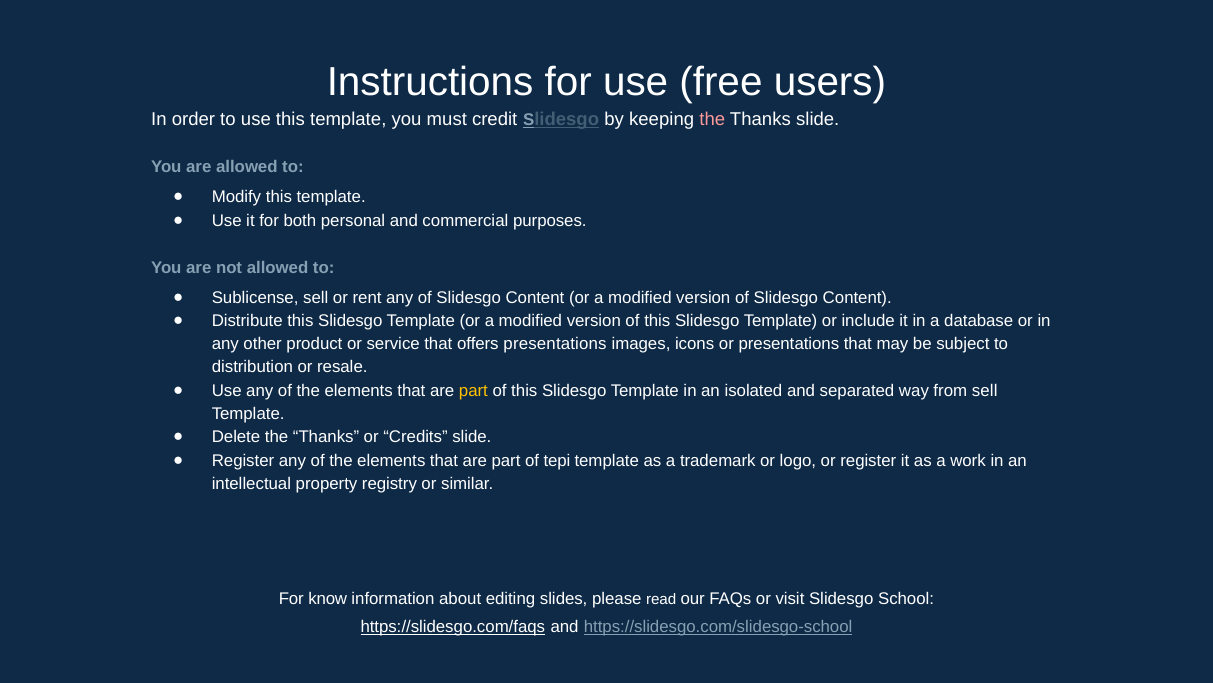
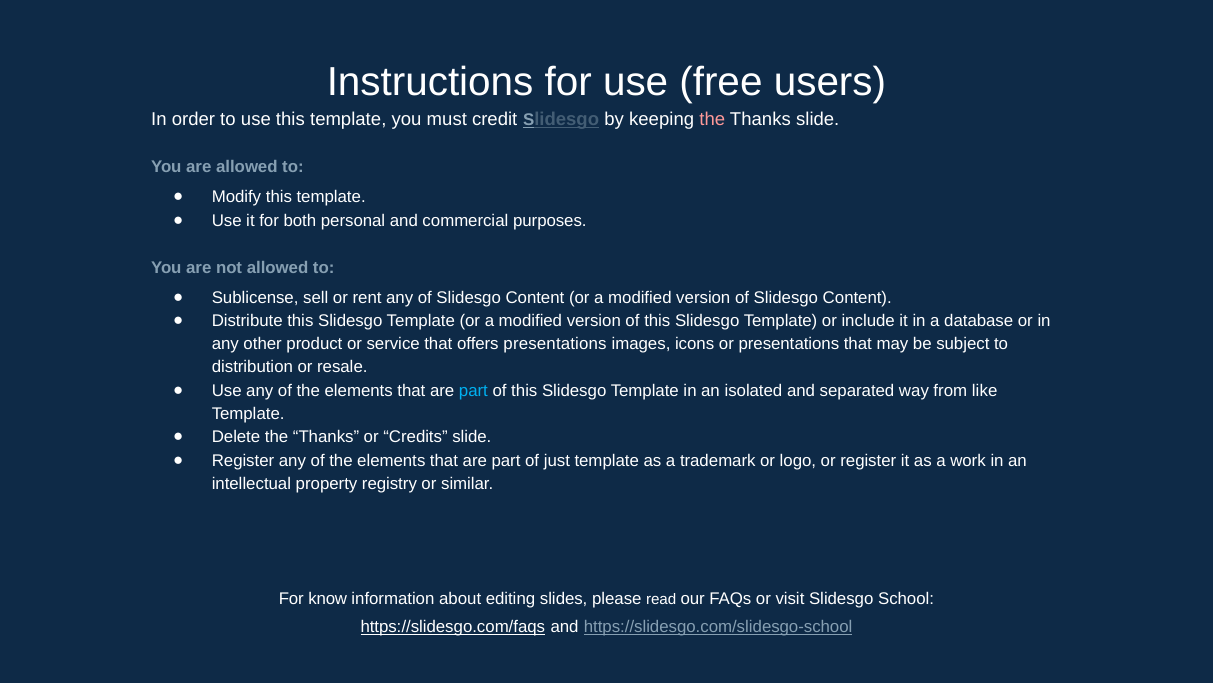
part colour: yellow -> light blue (473, 390)
from sell: sell -> like (985, 390)
tepi: tepi -> just (557, 460)
